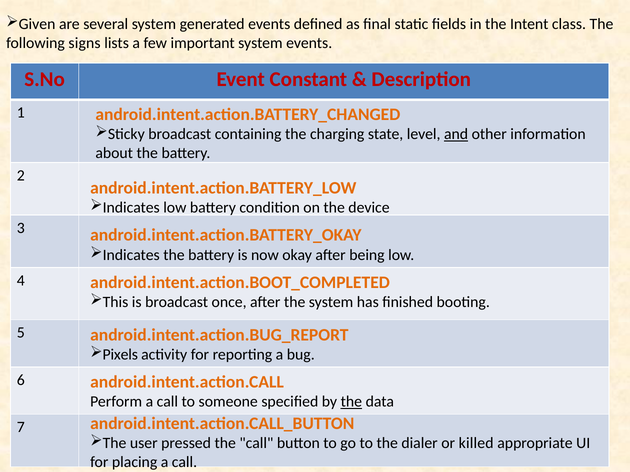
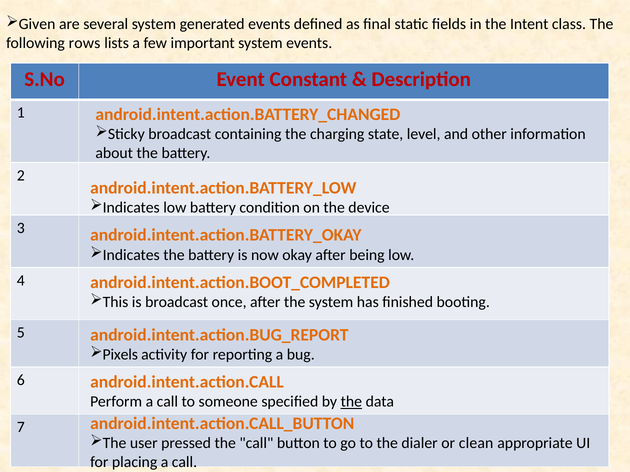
signs: signs -> rows (85, 43)
and underline: present -> none (456, 134)
killed: killed -> clean (476, 444)
